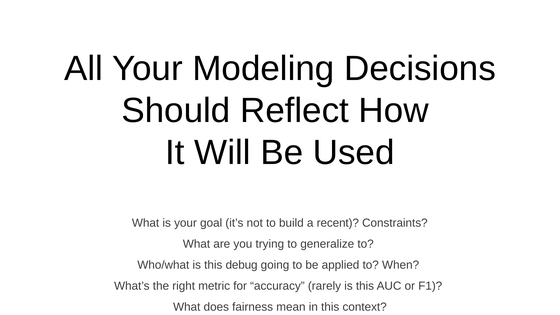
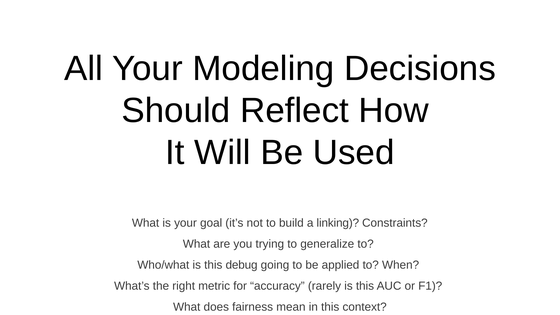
recent: recent -> linking (338, 223)
